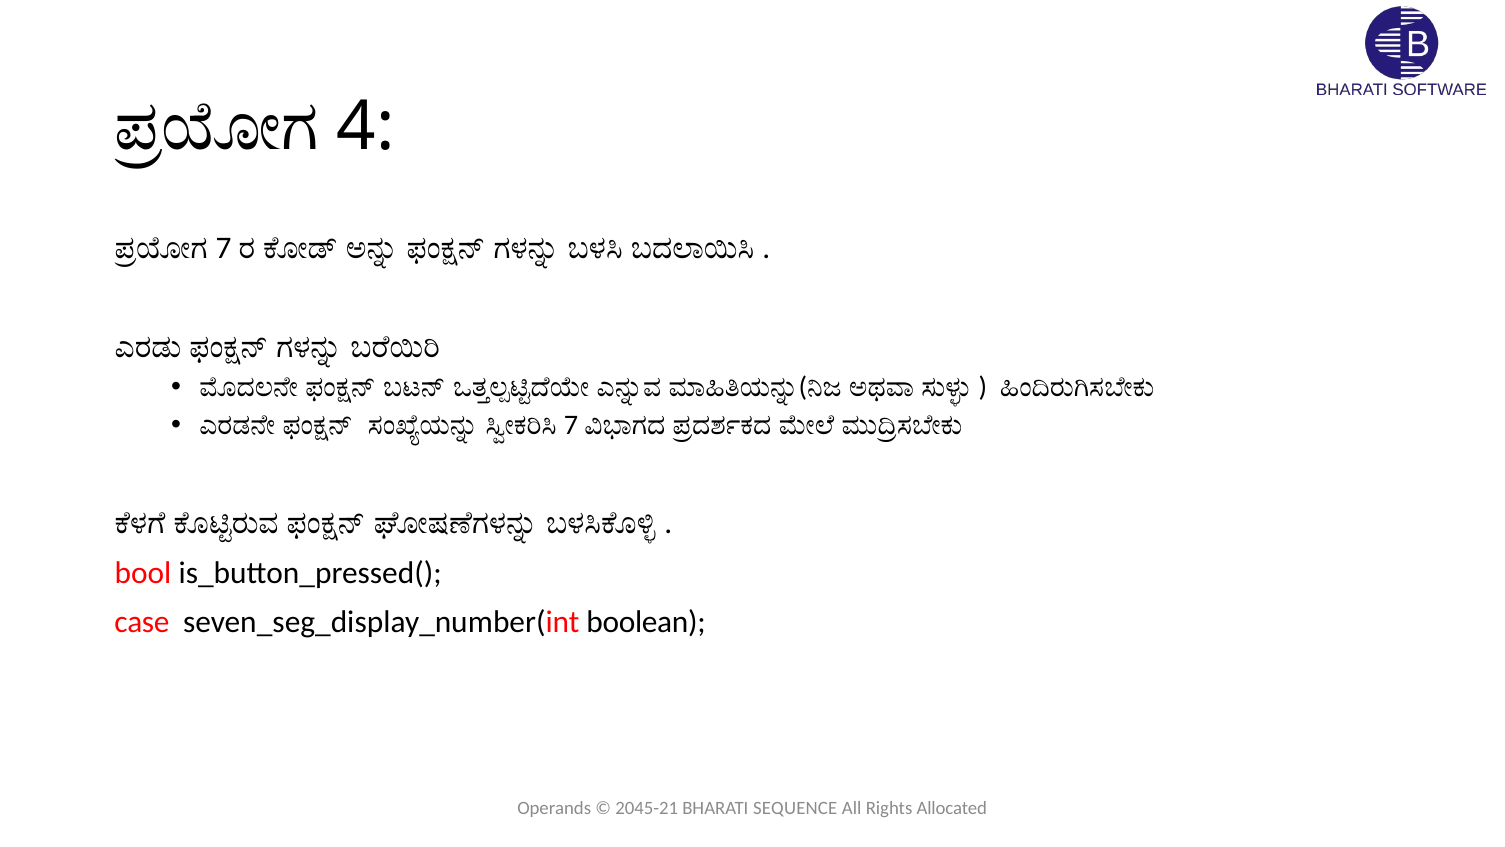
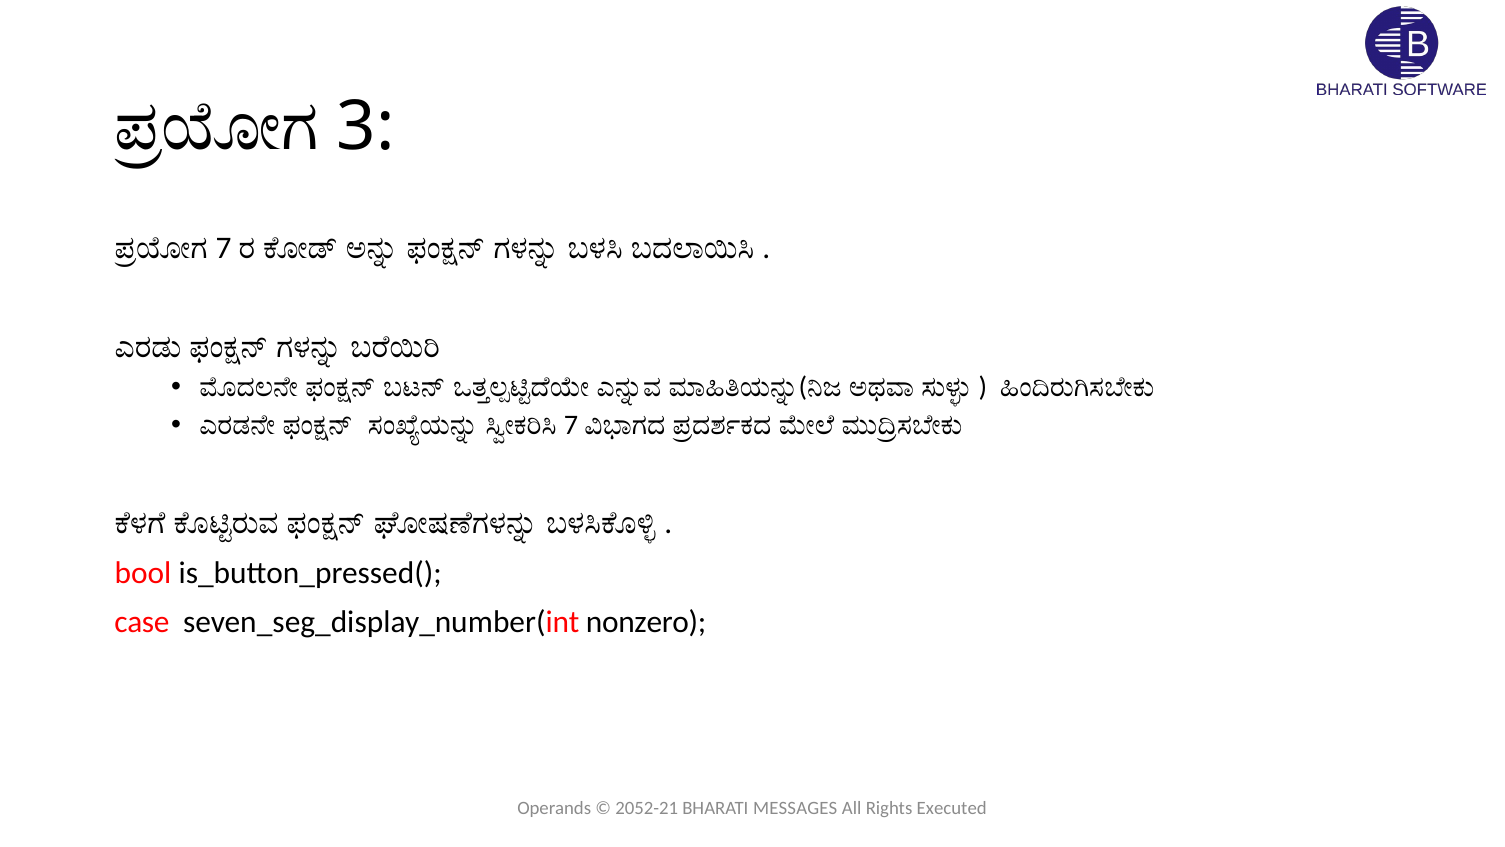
4: 4 -> 3 (366, 126)
boolean: boolean -> nonzero (646, 622)
2045-21: 2045-21 -> 2052-21 (647, 808)
SEQUENCE: SEQUENCE -> MESSAGES (795, 808)
Allocated: Allocated -> Executed (952, 808)
